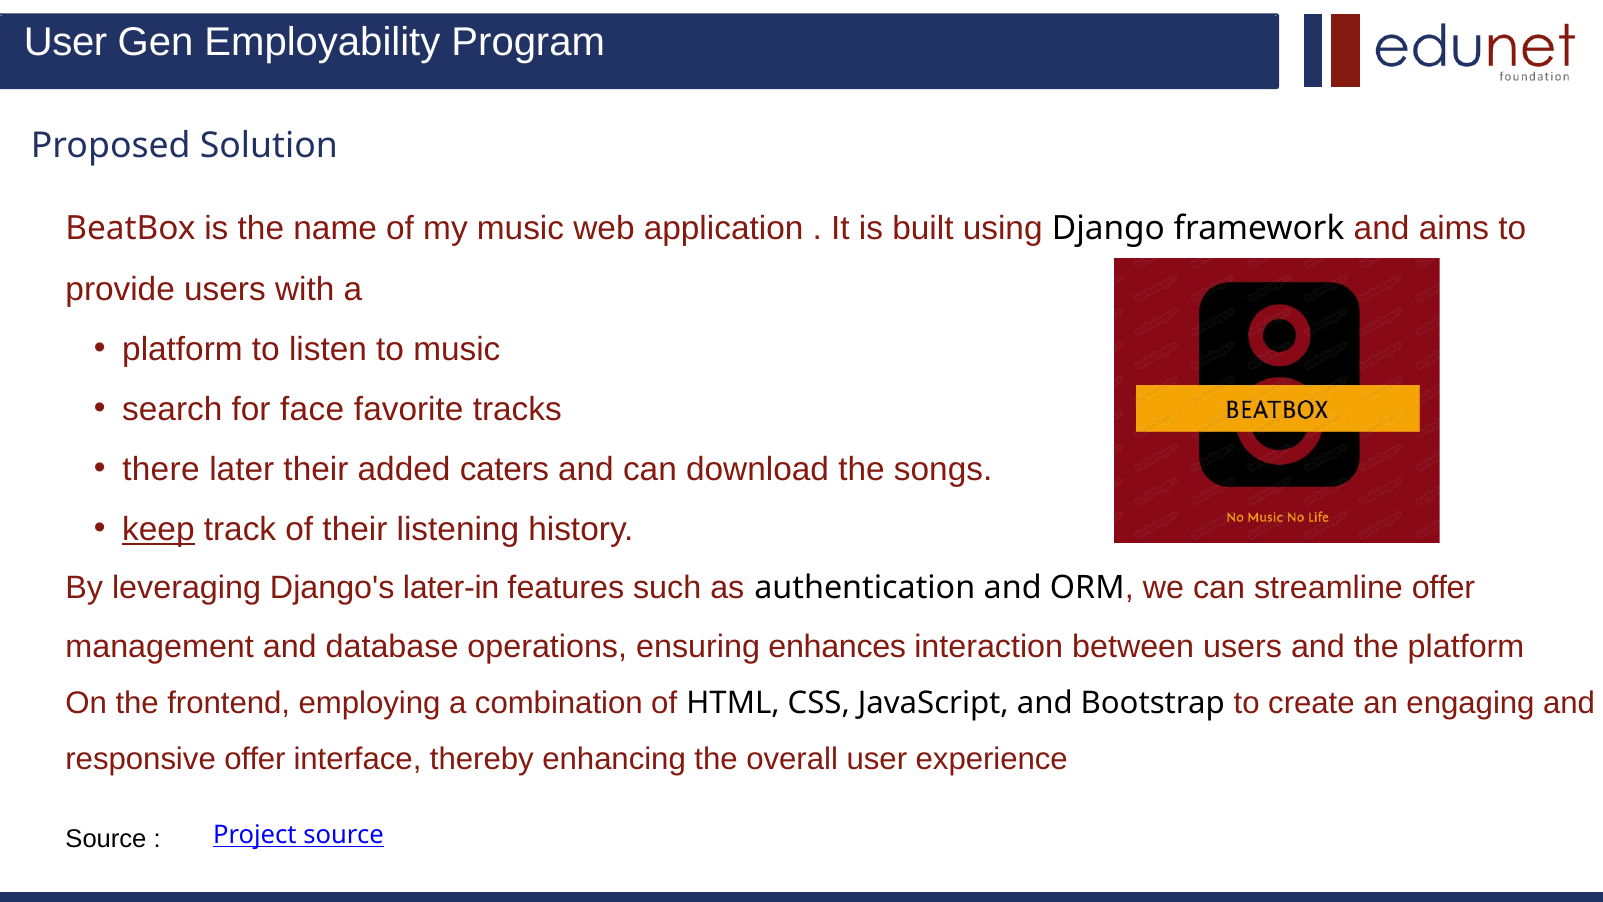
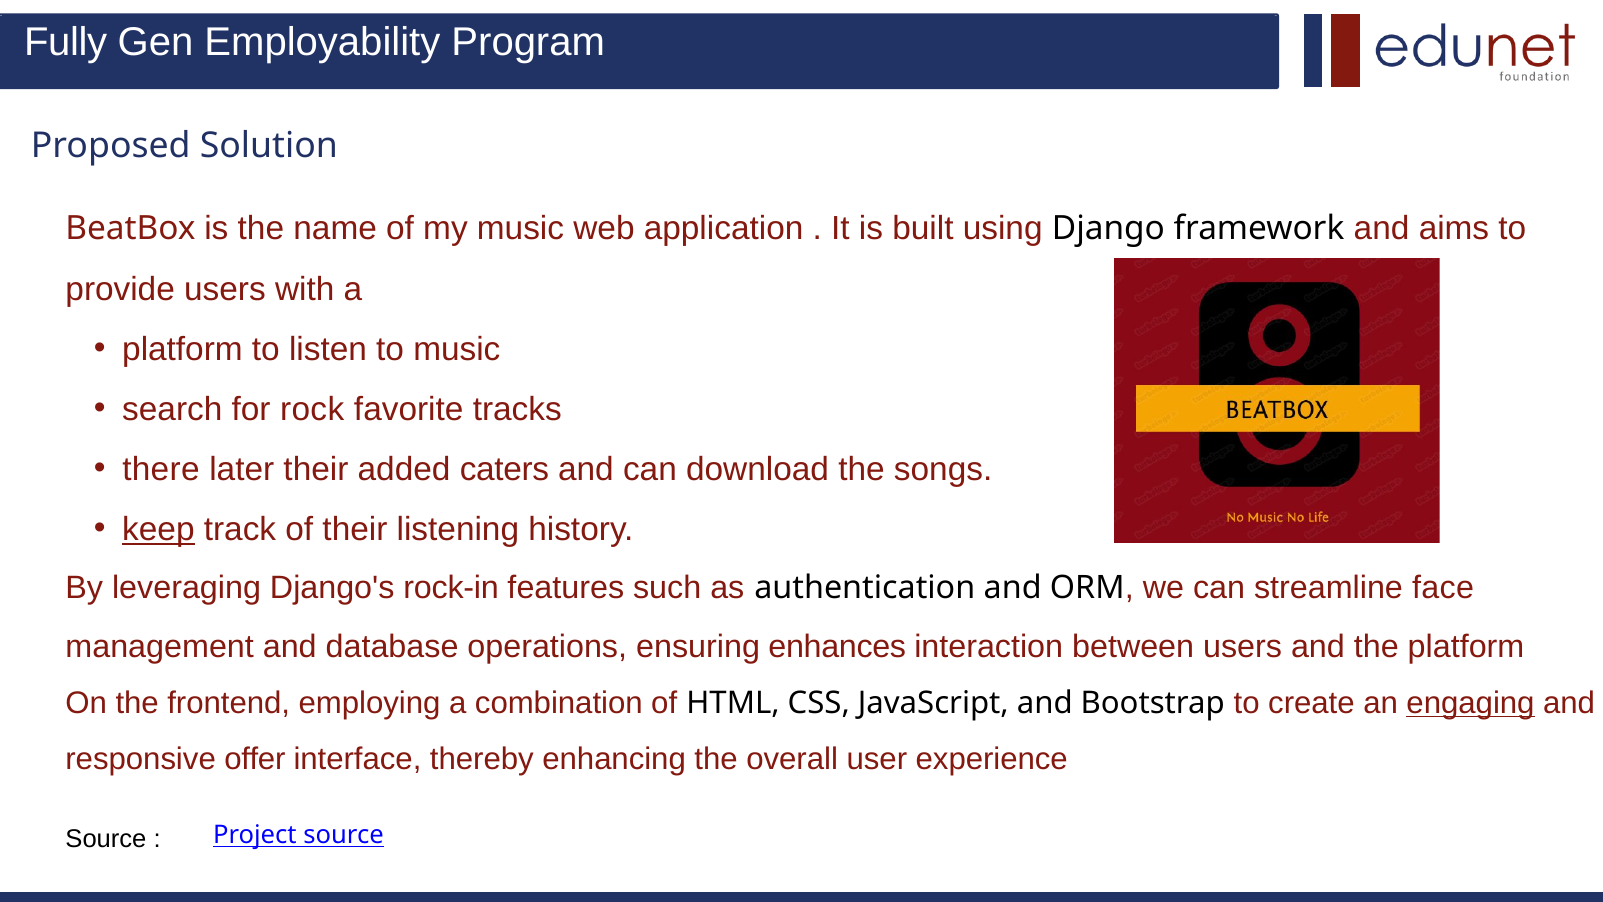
User: User -> Fully (66, 43)
face: face -> rock (312, 409)
later-in: later-in -> rock-in (451, 588)
streamline offer: offer -> face (1443, 588)
engaging underline: none -> present (1471, 703)
